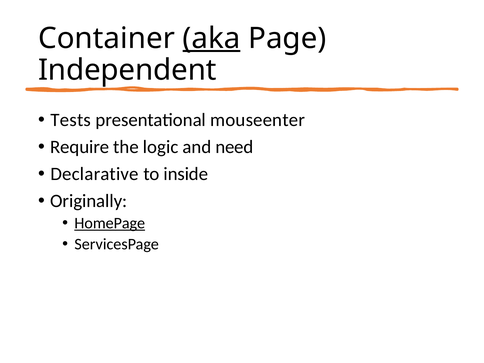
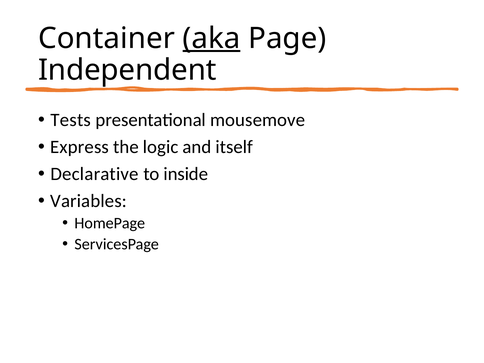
mouseenter: mouseenter -> mousemove (258, 120)
Require: Require -> Express (80, 147)
need: need -> itself (234, 147)
Originally: Originally -> Variables (89, 201)
HomePage underline: present -> none (110, 223)
